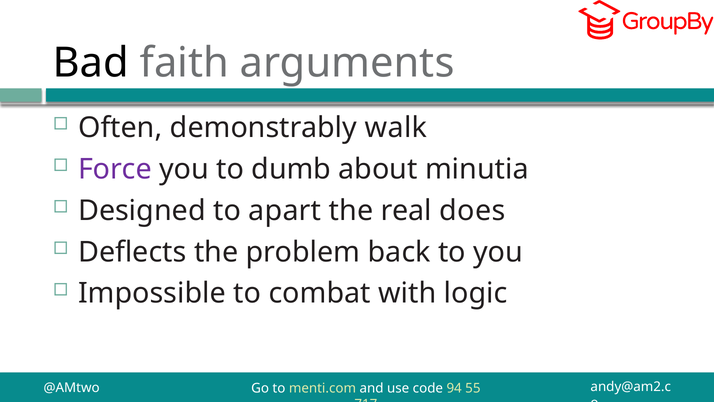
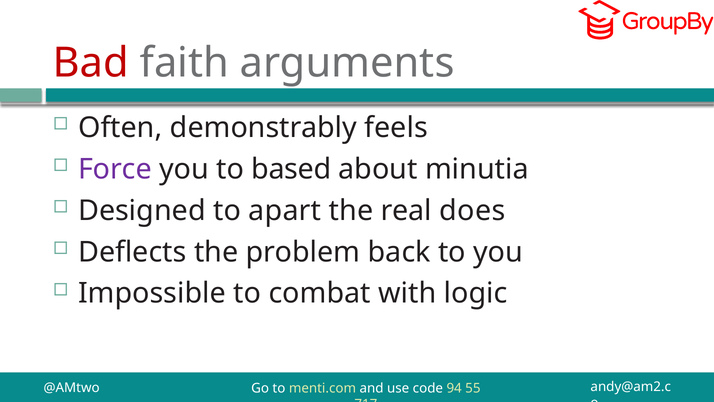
Bad colour: black -> red (91, 63)
walk: walk -> feels (396, 127)
dumb: dumb -> based (291, 169)
